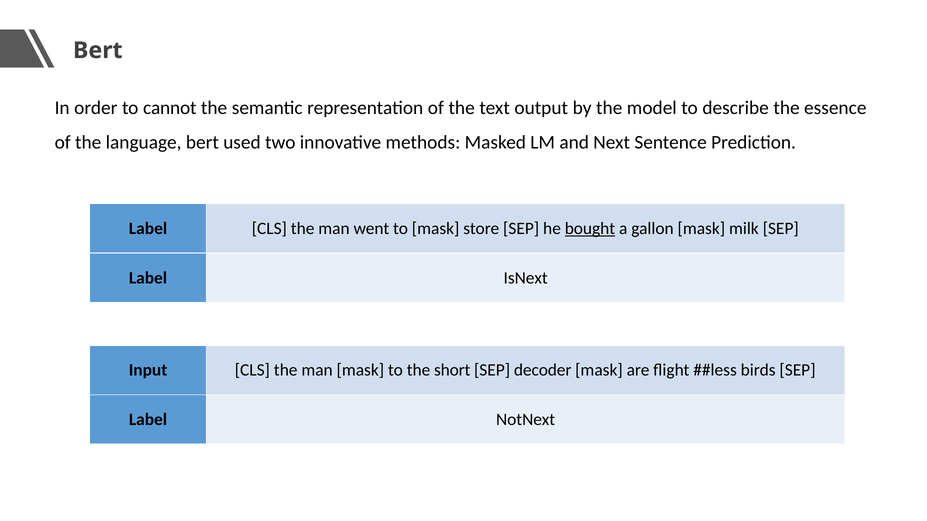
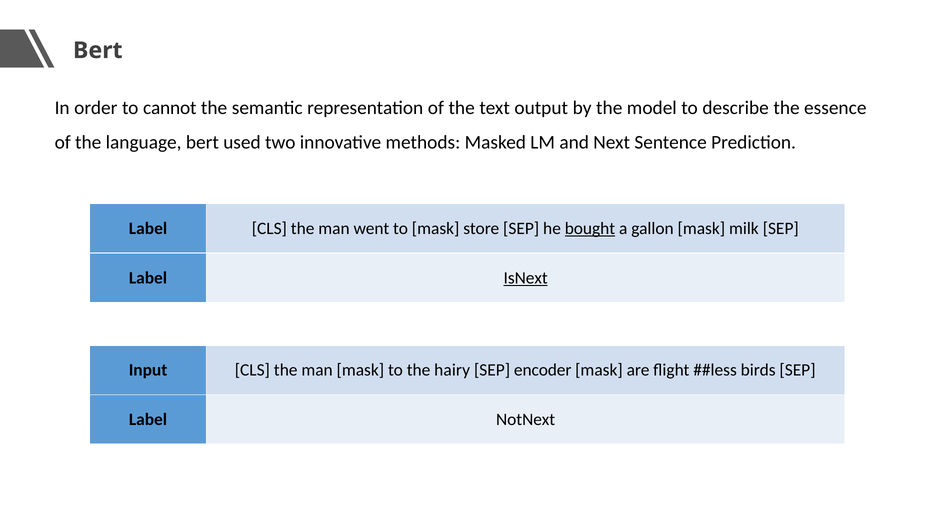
IsNext underline: none -> present (526, 278)
short: short -> hairy (452, 371)
decoder: decoder -> encoder (543, 371)
